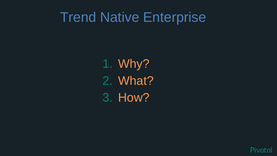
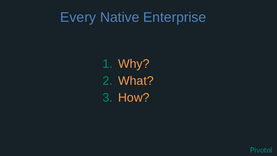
Trend: Trend -> Every (78, 17)
